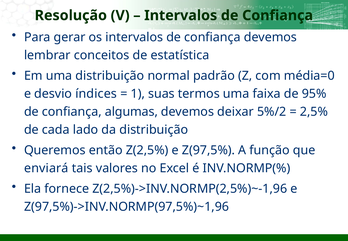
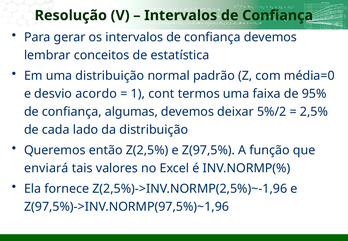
índices: índices -> acordo (96, 94)
suas: suas -> cont (161, 94)
